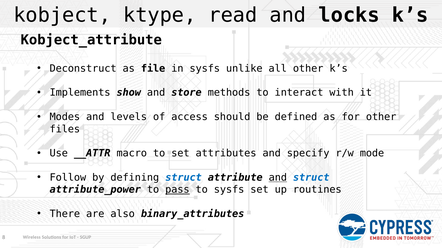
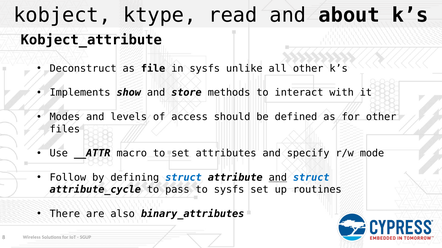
locks: locks -> about (349, 15)
attribute_power: attribute_power -> attribute_cycle (95, 190)
pass underline: present -> none (177, 190)
